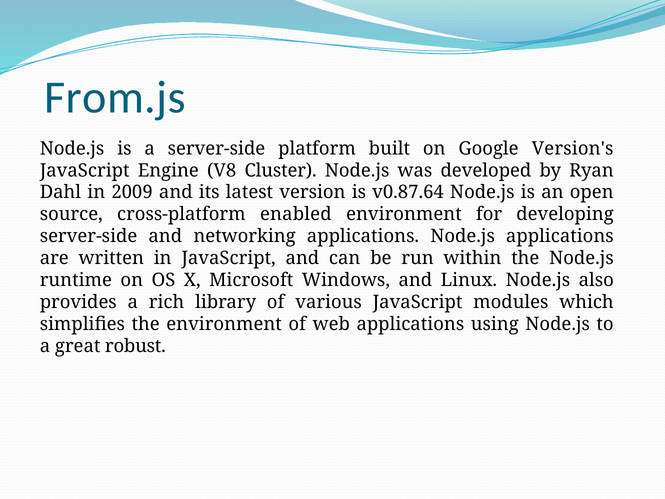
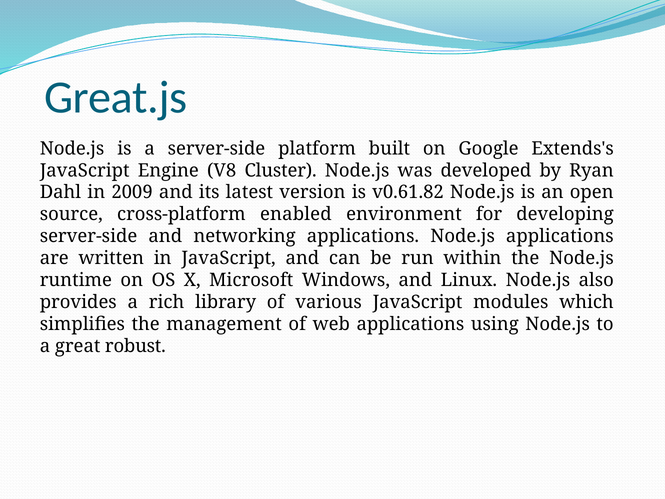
From.js: From.js -> Great.js (116, 97)
Version's: Version's -> Extends's (573, 148)
v0.87.64: v0.87.64 -> v0.61.82 (408, 192)
the environment: environment -> management (224, 324)
